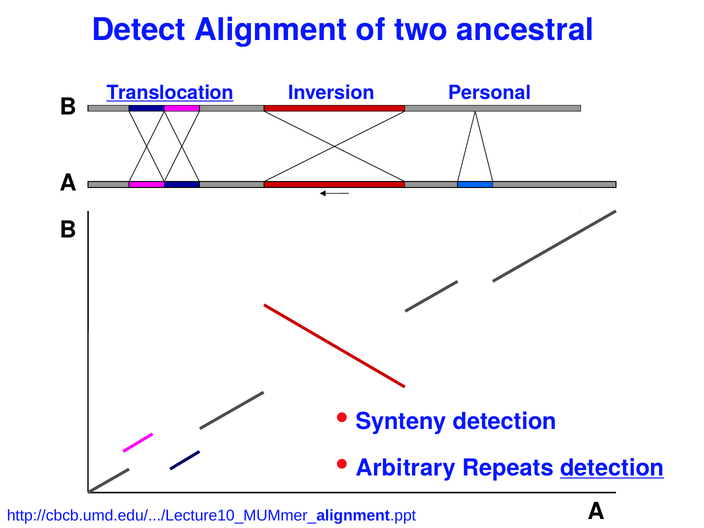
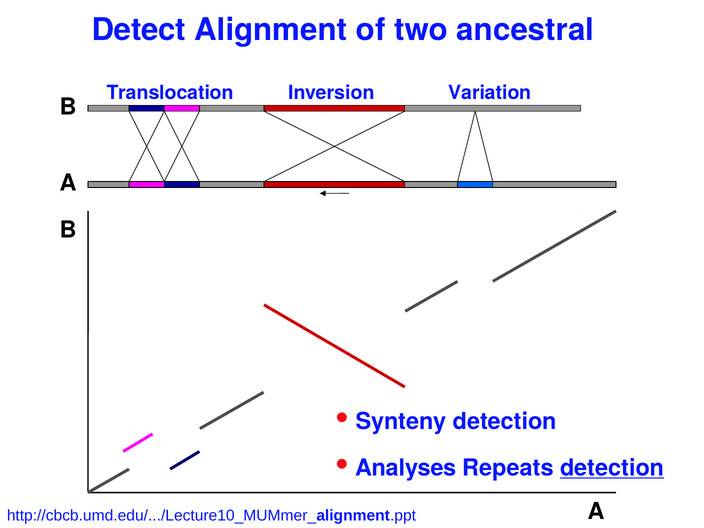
Translocation underline: present -> none (170, 93)
Personal: Personal -> Variation (490, 93)
Arbitrary: Arbitrary -> Analyses (406, 468)
